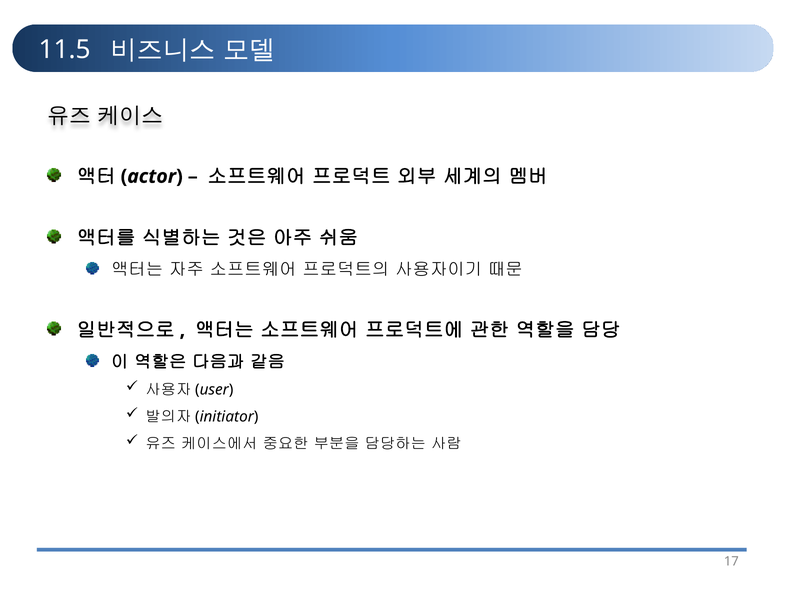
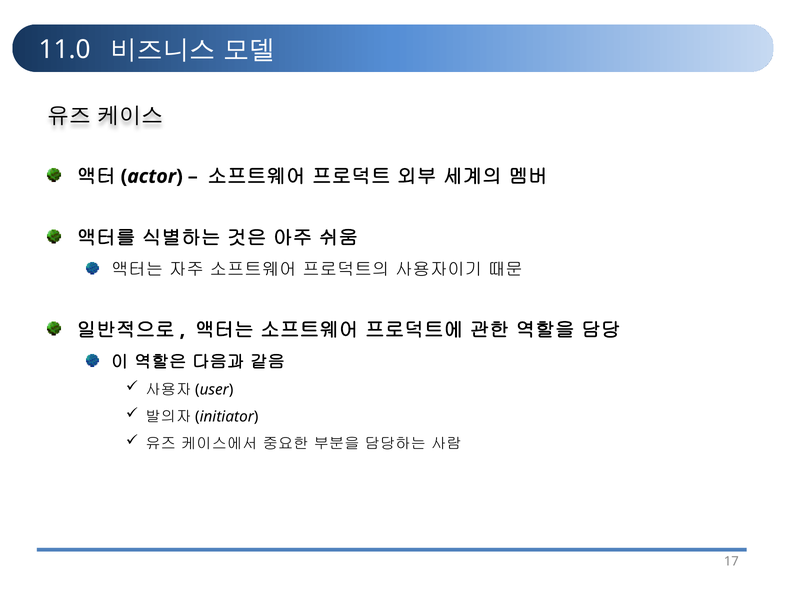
11.5: 11.5 -> 11.0 (65, 50)
